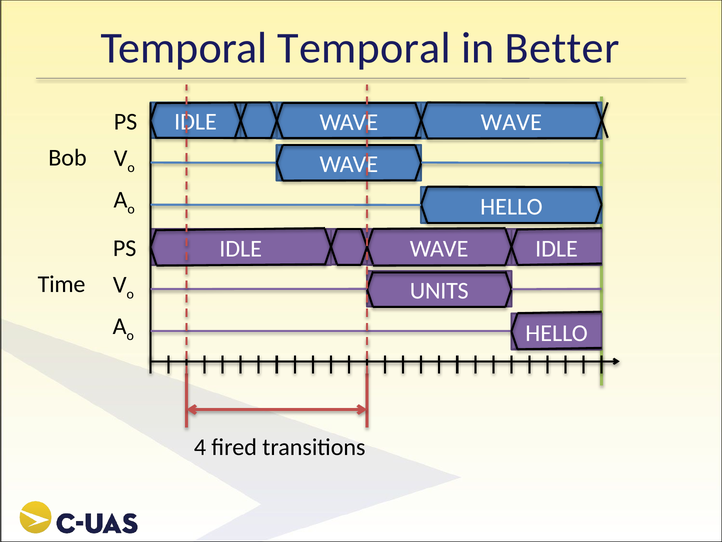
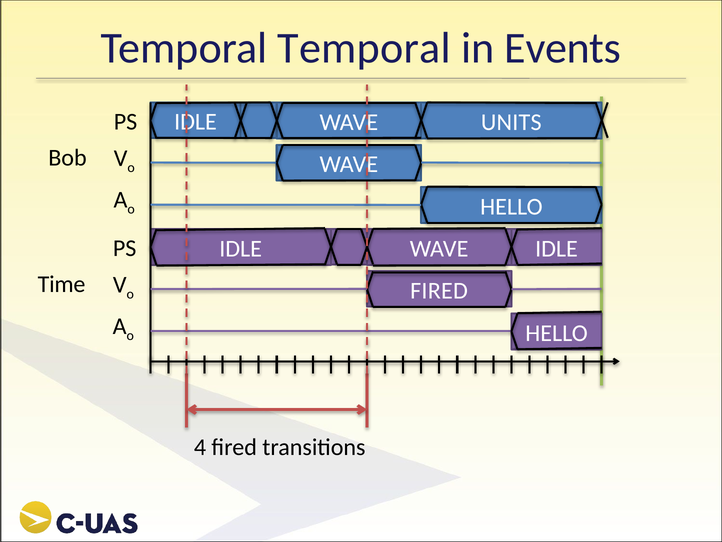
Better: Better -> Events (563, 48)
WAVE: WAVE -> UNITS (511, 122)
UNITS: UNITS -> FIRED (439, 290)
